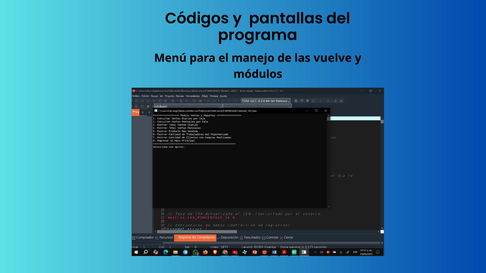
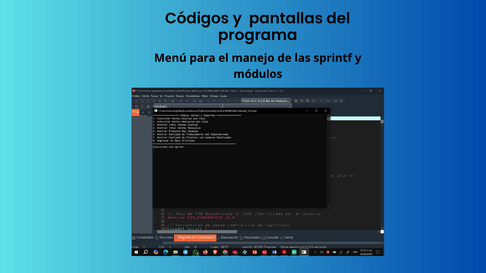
vuelve: vuelve -> sprintf (333, 58)
